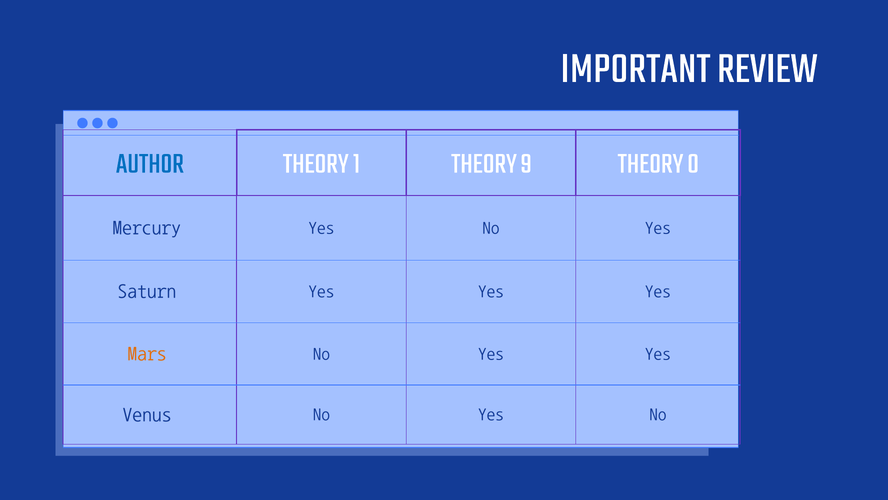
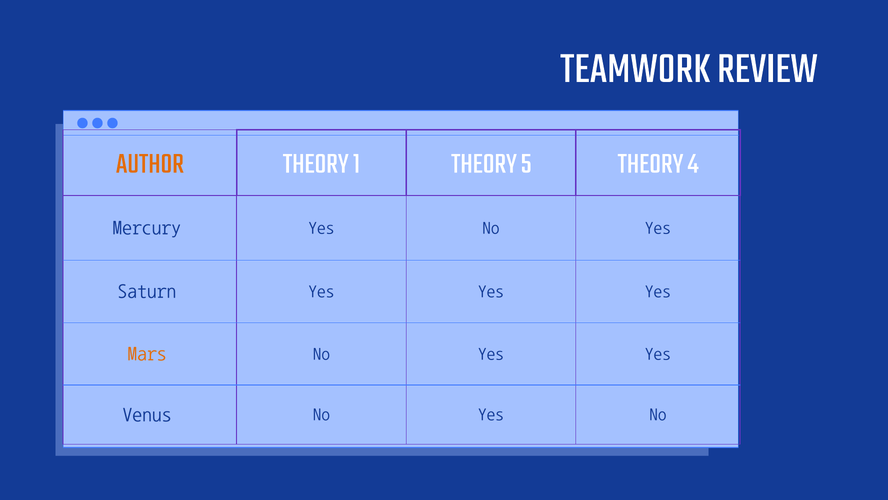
IMPORTANT: IMPORTANT -> TEAMWORK (635, 67)
AUTHOR colour: blue -> orange (150, 163)
9: 9 -> 5 (526, 163)
0: 0 -> 4 (693, 163)
